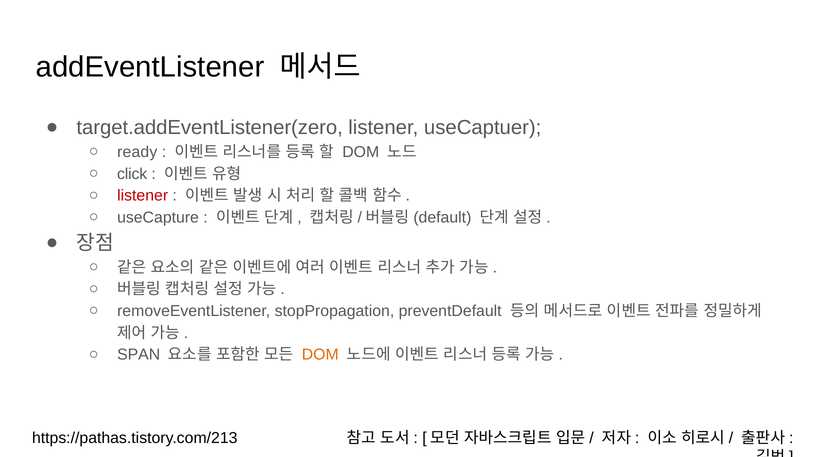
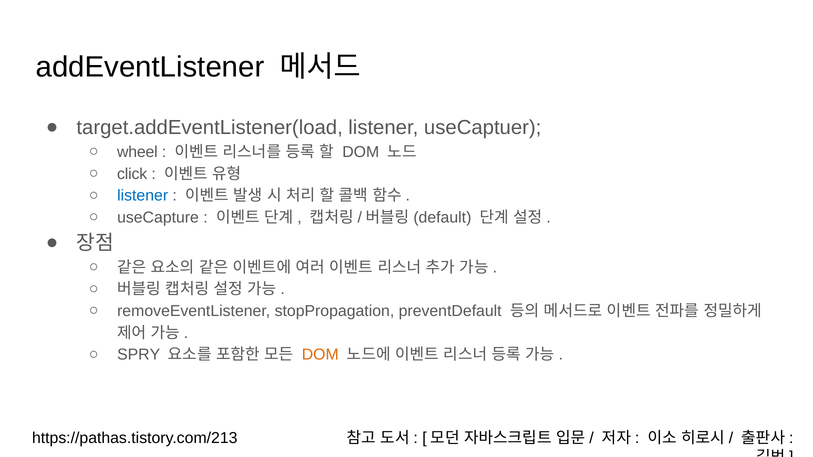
target.addEventListener(zero: target.addEventListener(zero -> target.addEventListener(load (210, 128)
ready: ready -> wheel (137, 152)
listener colour: red -> blue (143, 196)
SPAN: SPAN -> SPRY (139, 355)
